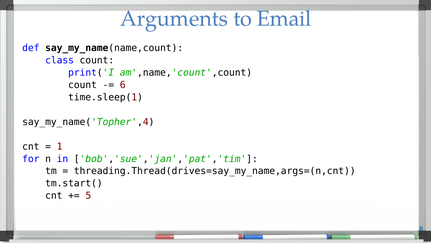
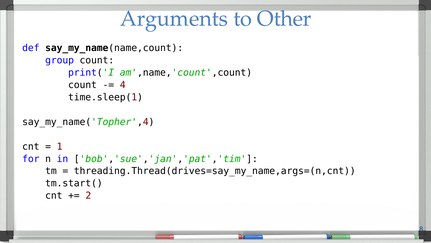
Email: Email -> Other (284, 19)
class: class -> group (60, 60)
6: 6 -> 4 (123, 85)
5: 5 -> 2 (88, 195)
